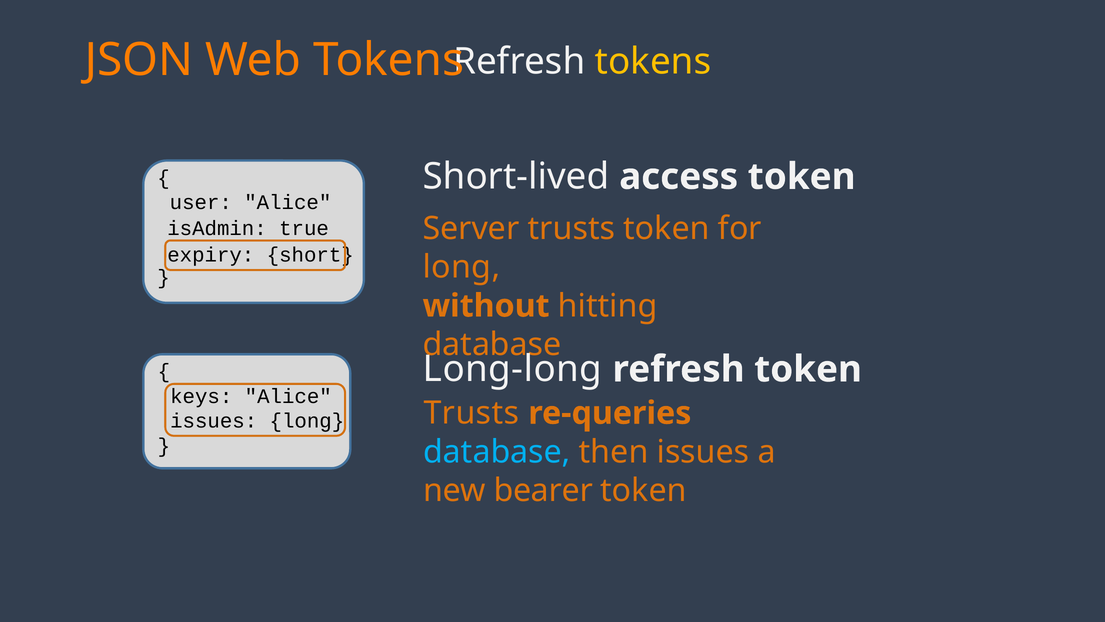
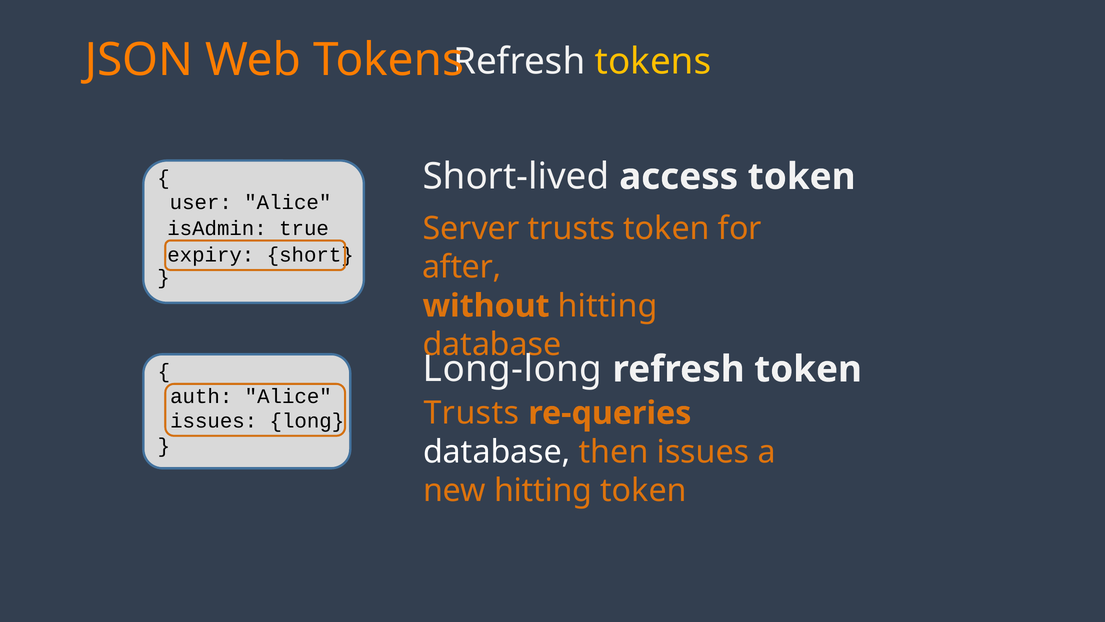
long: long -> after (462, 267)
keys: keys -> auth (201, 396)
database colour: light blue -> white (497, 452)
new bearer: bearer -> hitting (543, 490)
